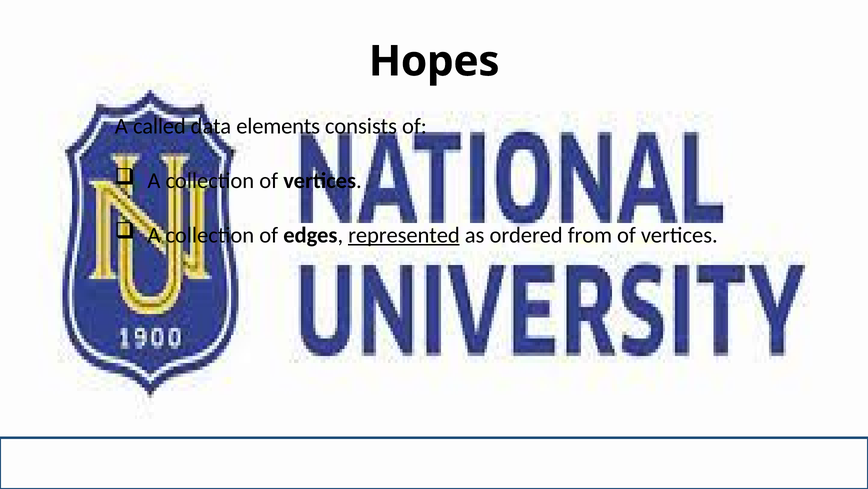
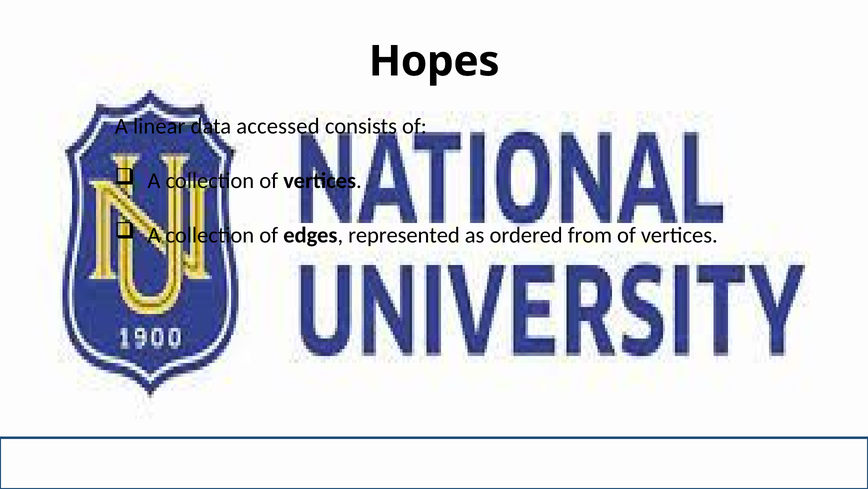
called: called -> linear (159, 126)
elements: elements -> accessed (278, 126)
represented underline: present -> none (404, 235)
